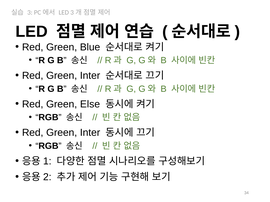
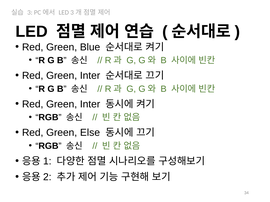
Else: Else -> Inter (90, 104)
Inter: Inter -> Else (90, 133)
